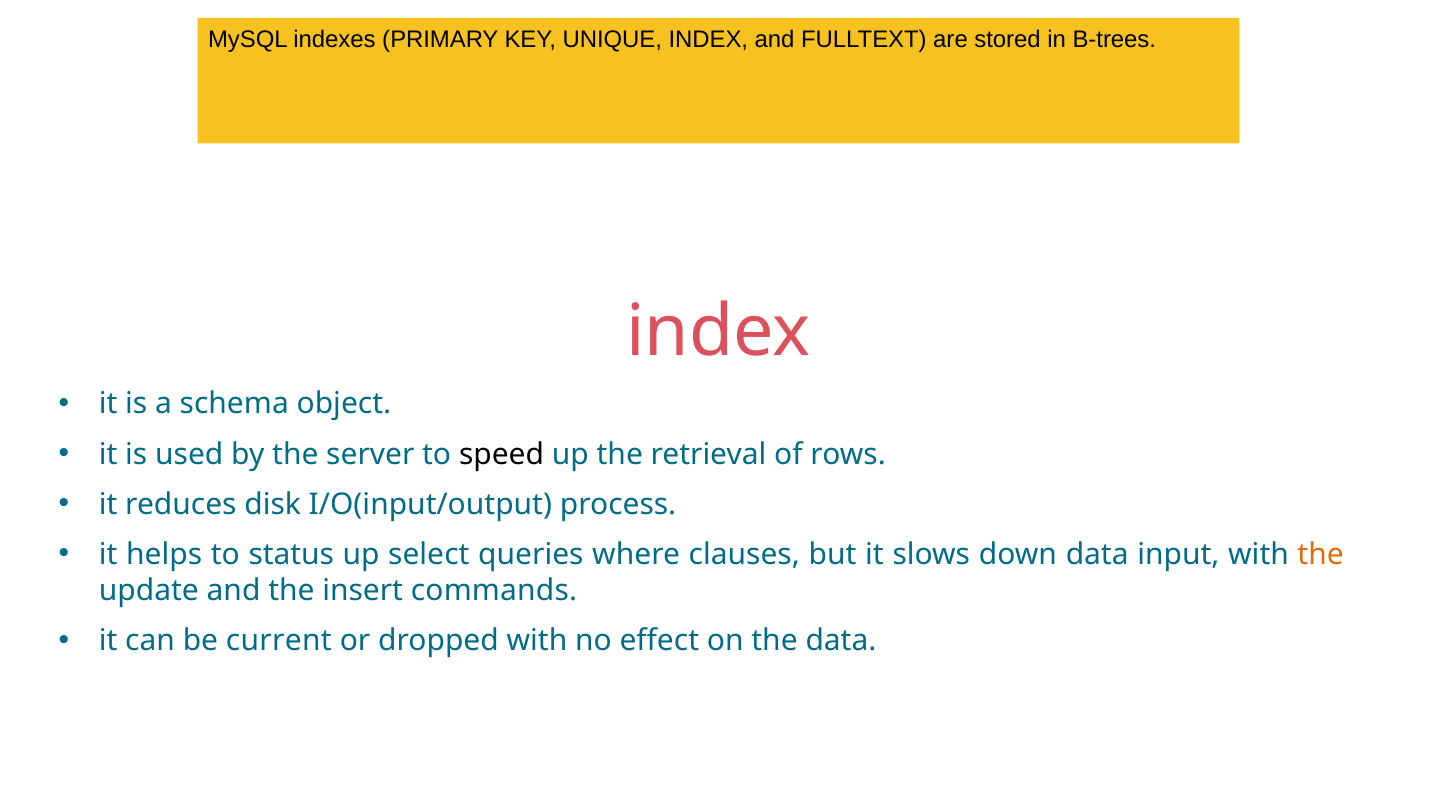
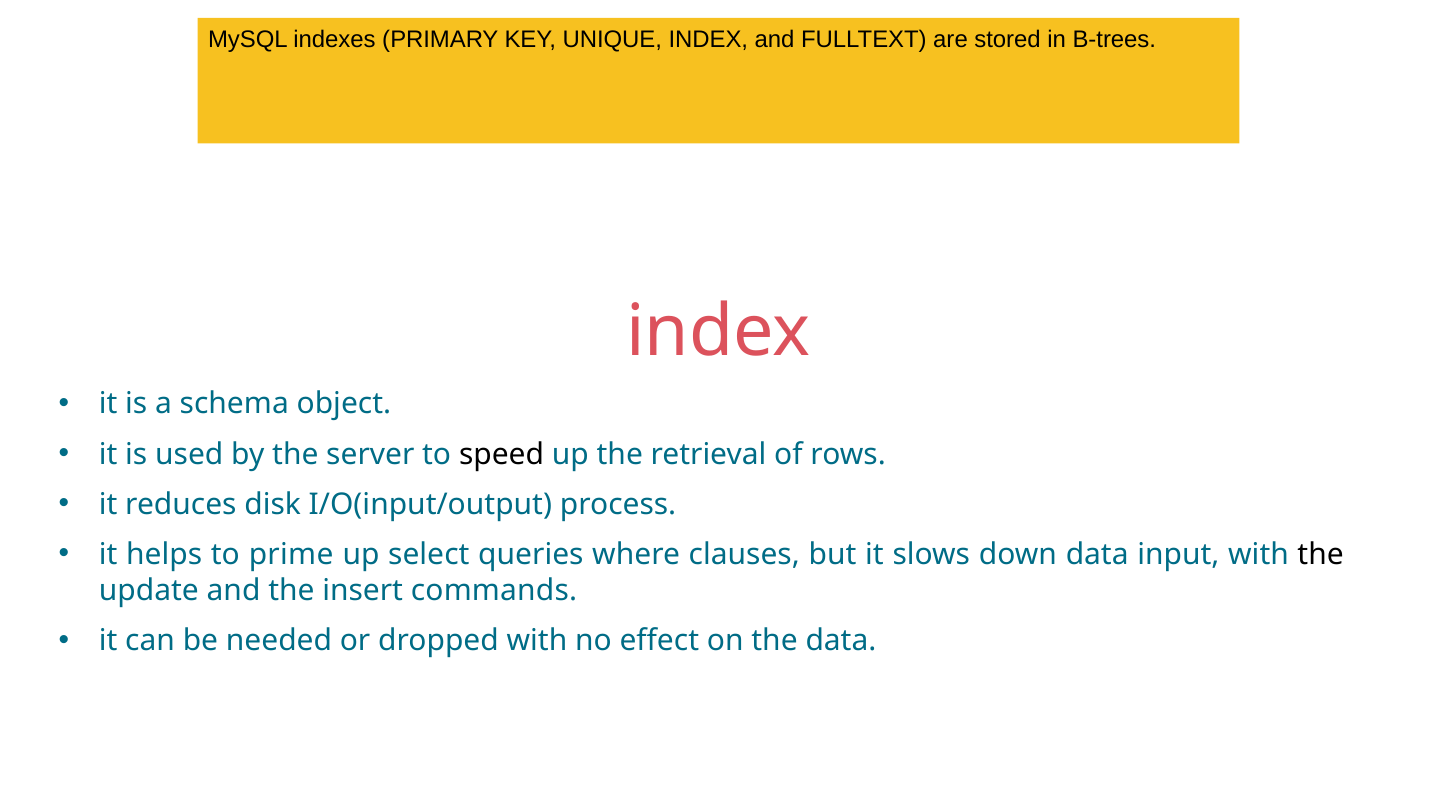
status: status -> prime (291, 555)
the colour: orange -> black (1321, 555)
current: current -> needed (279, 641)
